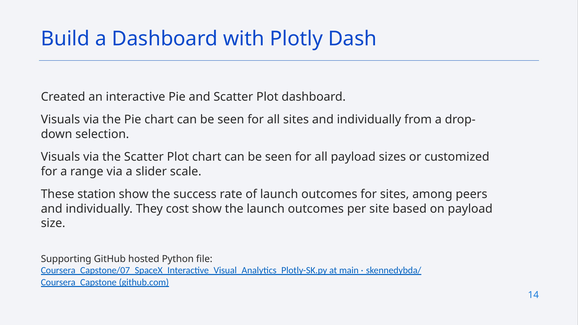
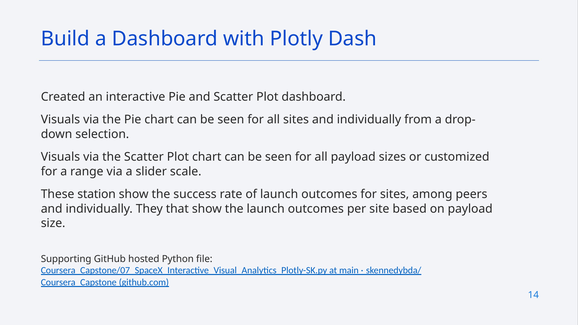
cost: cost -> that (177, 209)
